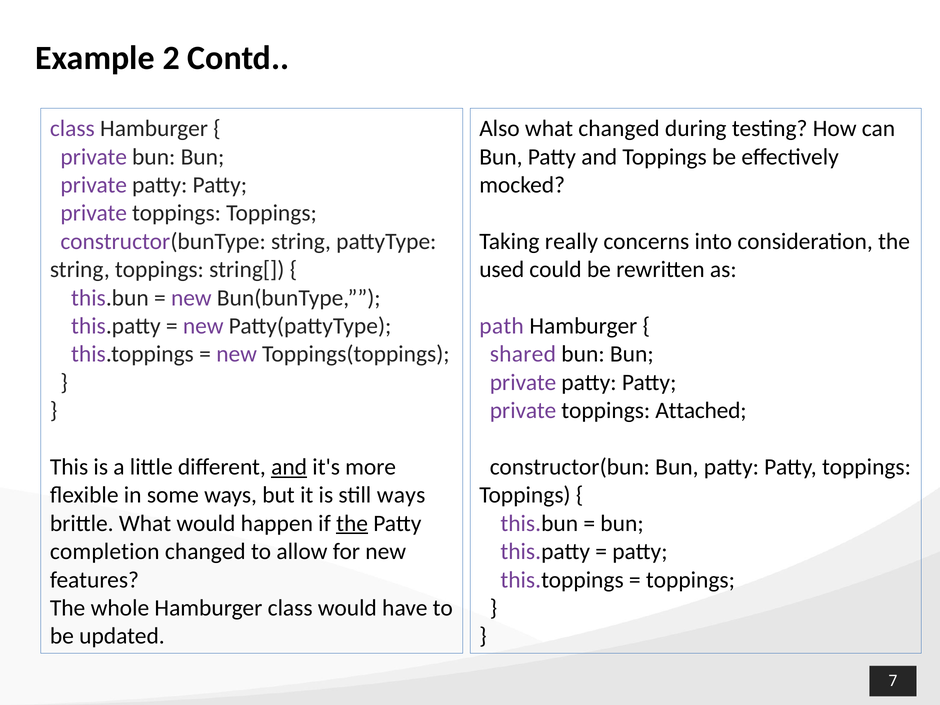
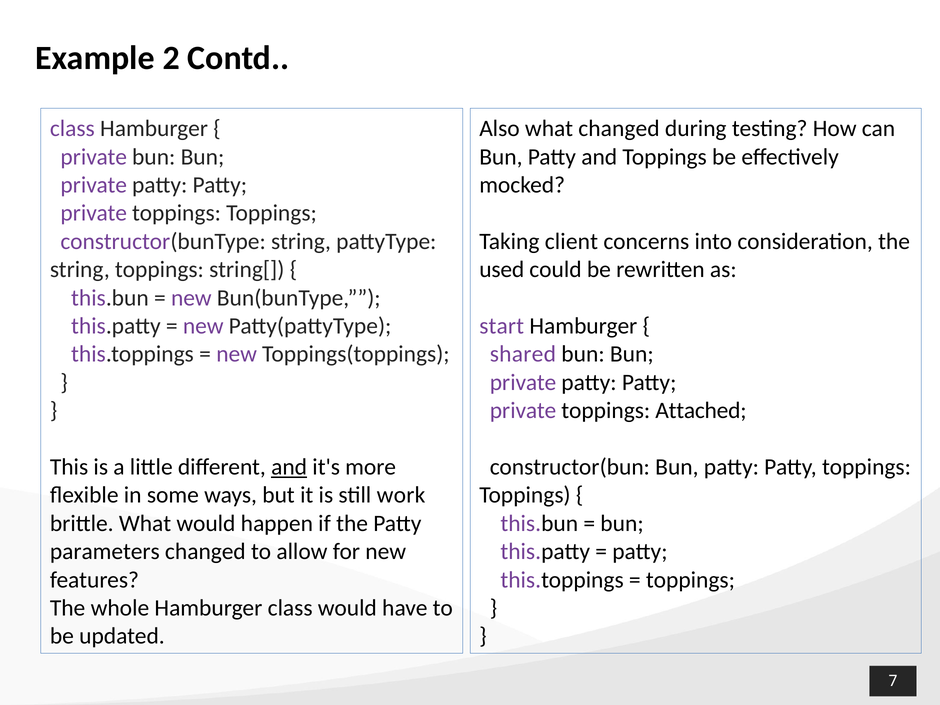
really: really -> client (571, 241)
path: path -> start (502, 326)
still ways: ways -> work (401, 495)
the underline: present -> none (352, 523)
completion: completion -> parameters (105, 552)
